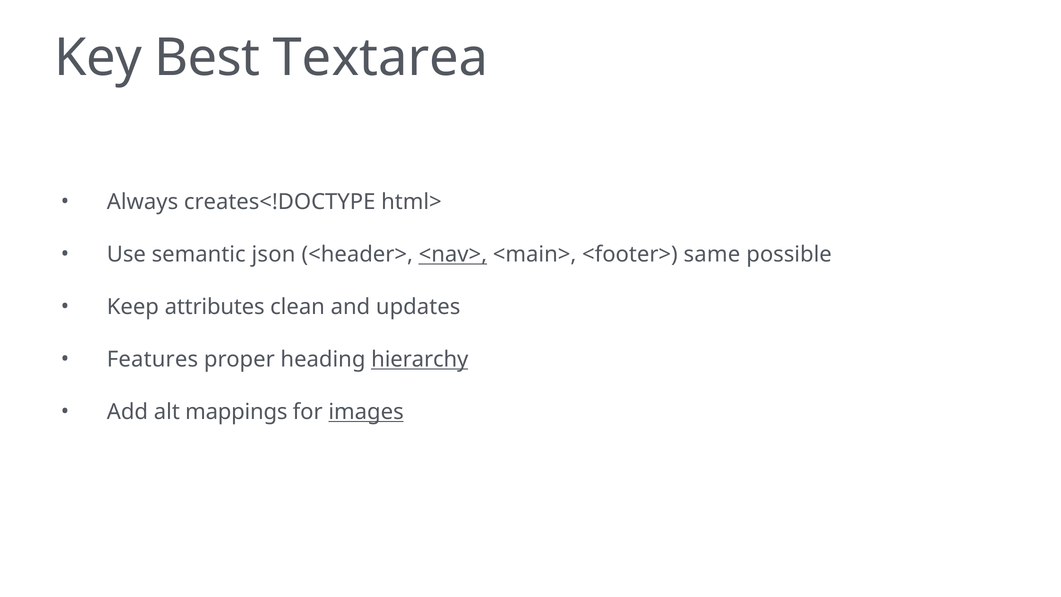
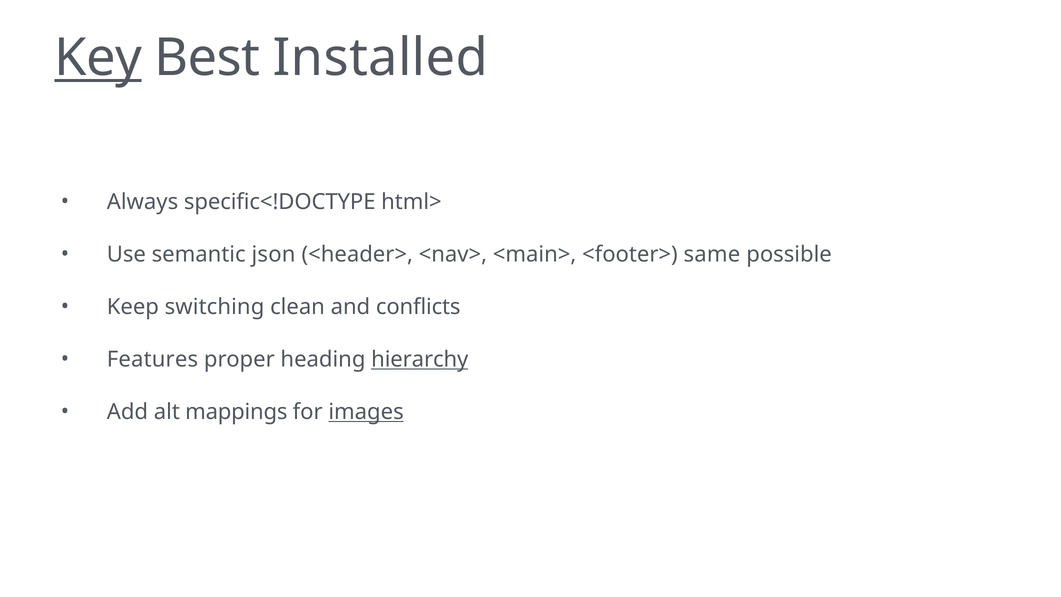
Key underline: none -> present (98, 58)
Textarea: Textarea -> Installed (380, 58)
creates<!DOCTYPE: creates<!DOCTYPE -> specific<!DOCTYPE (280, 202)
<nav> underline: present -> none (453, 254)
attributes: attributes -> switching (215, 307)
updates: updates -> conflicts (418, 307)
